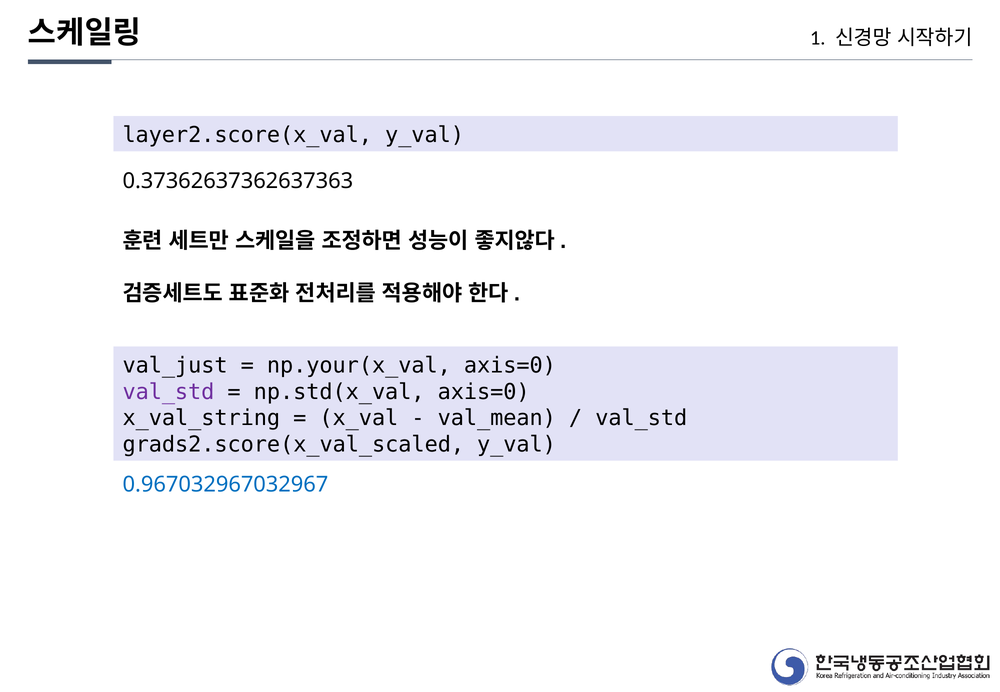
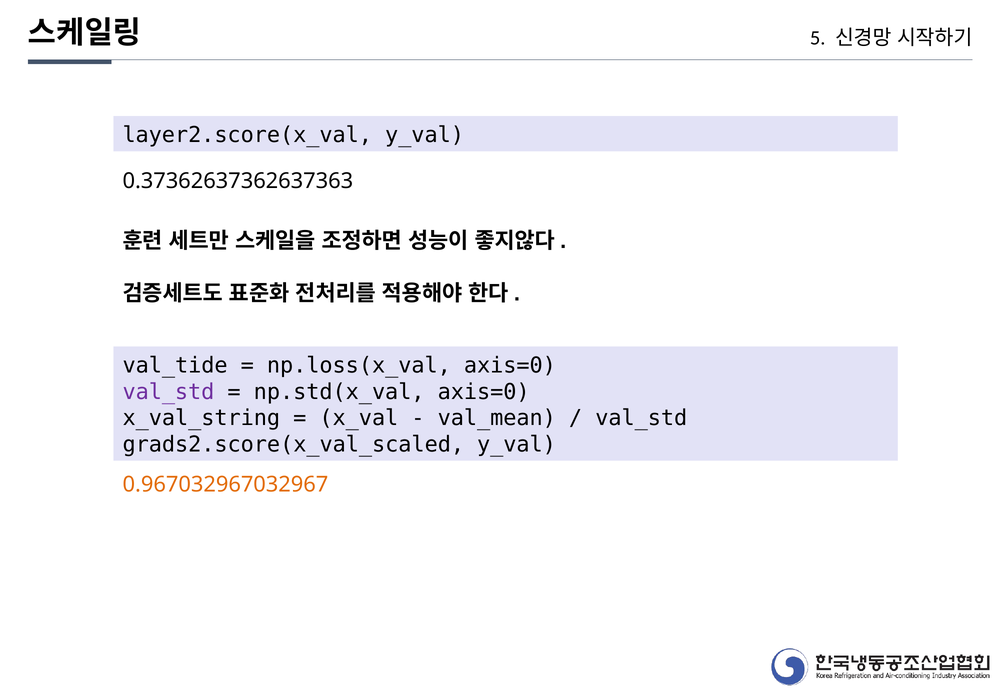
1: 1 -> 5 (818, 38)
val_just: val_just -> val_tide (175, 366)
np.your(x_val: np.your(x_val -> np.loss(x_val (359, 366)
0.967032967032967 colour: blue -> orange (225, 485)
